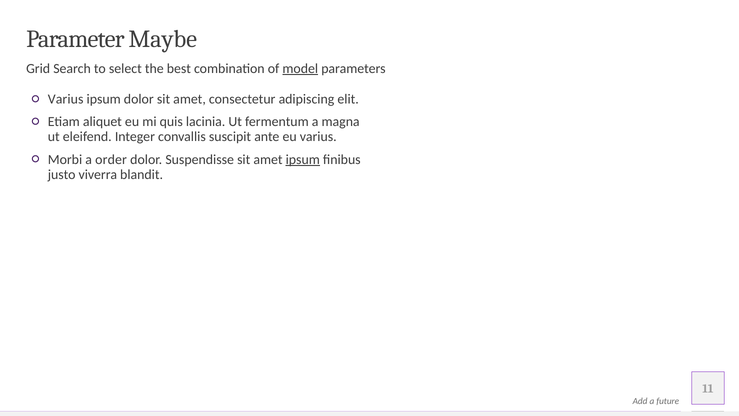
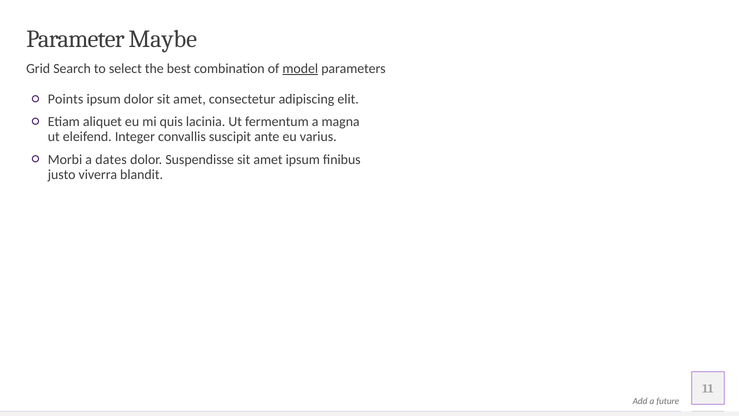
Varius: Varius -> Points (66, 99)
order: order -> dates (111, 159)
ipsum underline: present -> none (303, 159)
